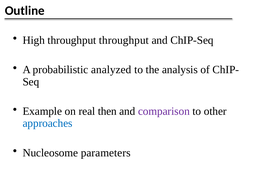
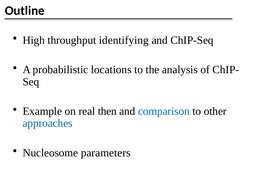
throughput throughput: throughput -> identifying (124, 40)
analyzed: analyzed -> locations (111, 70)
comparison colour: purple -> blue (164, 111)
